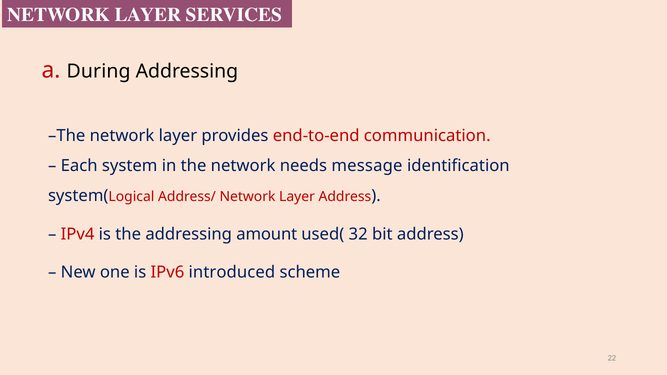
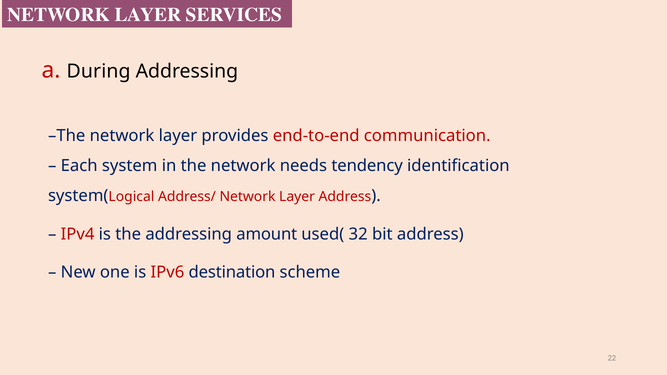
message: message -> tendency (367, 166)
introduced: introduced -> destination (232, 273)
